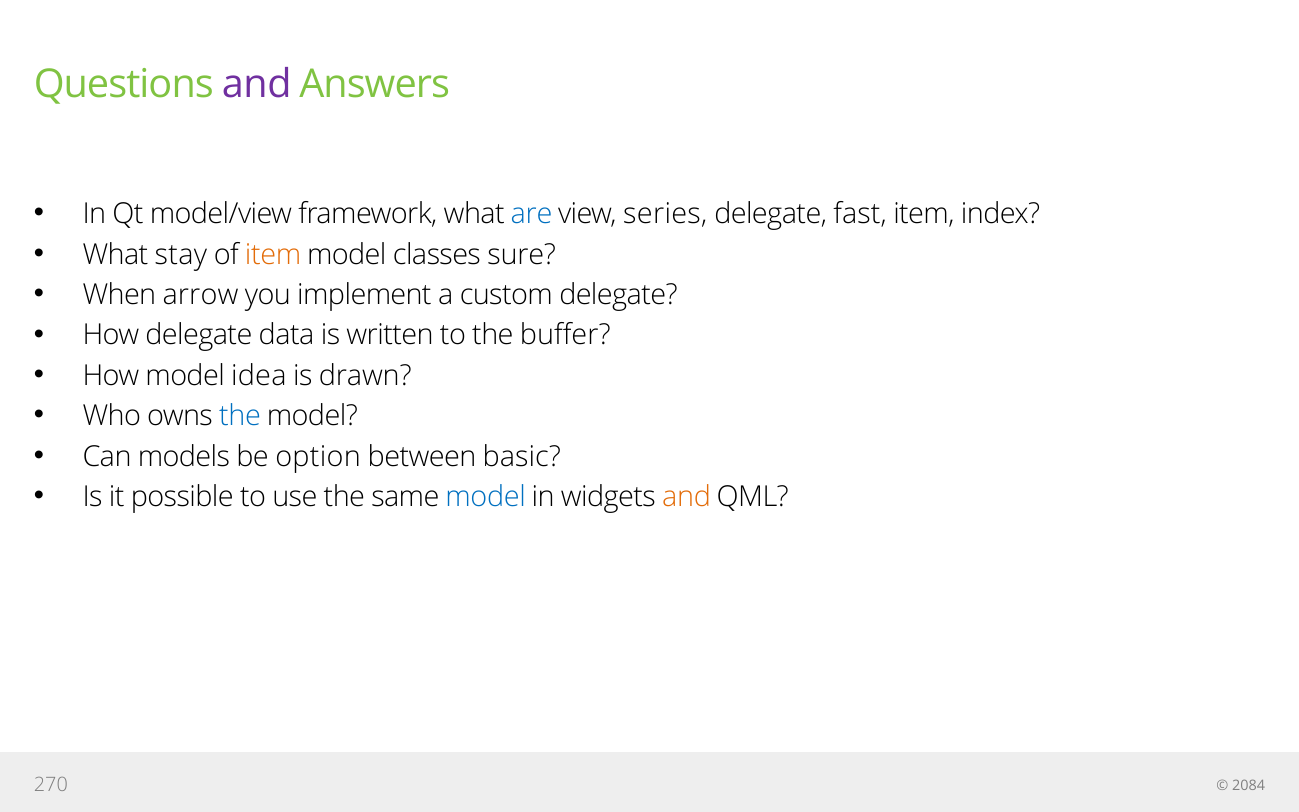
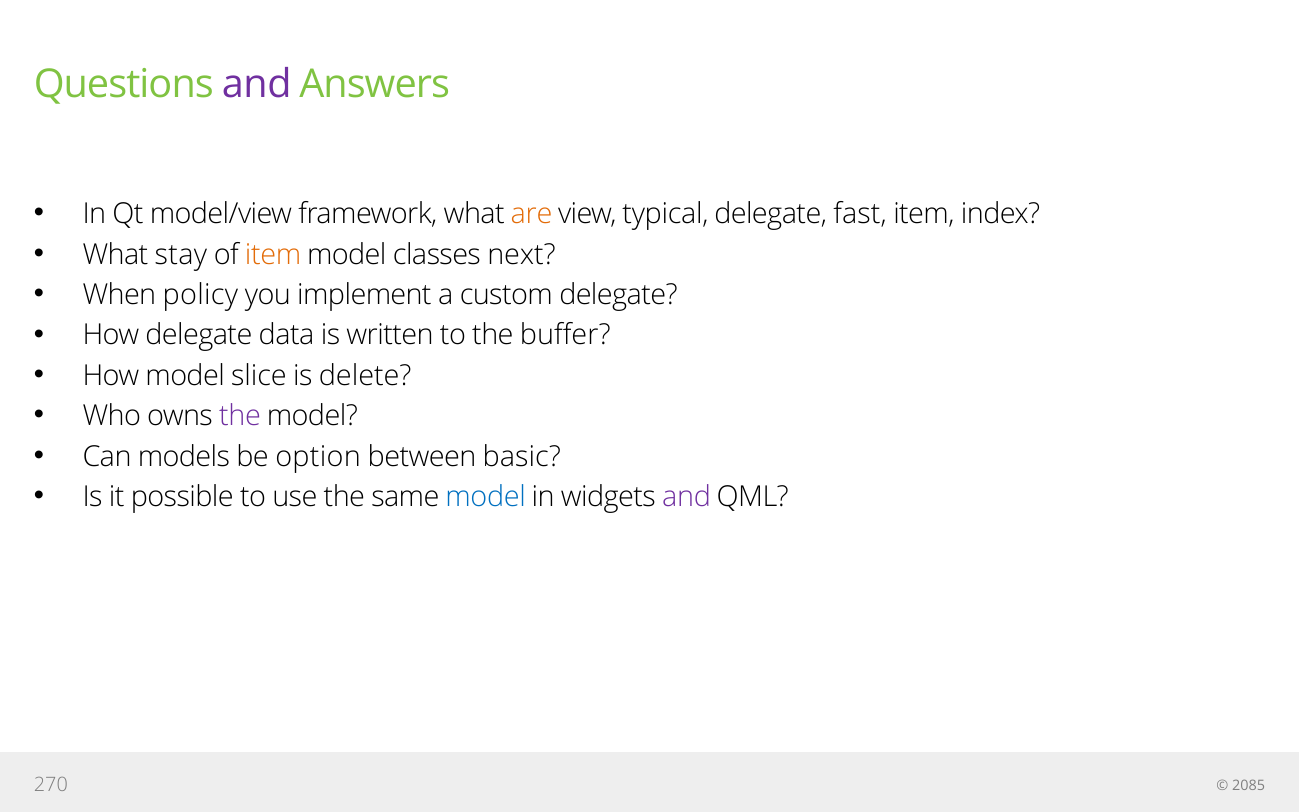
are colour: blue -> orange (531, 214)
series: series -> typical (666, 214)
sure: sure -> next (522, 254)
arrow: arrow -> policy (200, 295)
idea: idea -> slice (259, 376)
drawn: drawn -> delete (365, 376)
the colour: blue -> purple (240, 416)
and colour: orange -> purple (687, 497)
2084: 2084 -> 2085 (1249, 786)
